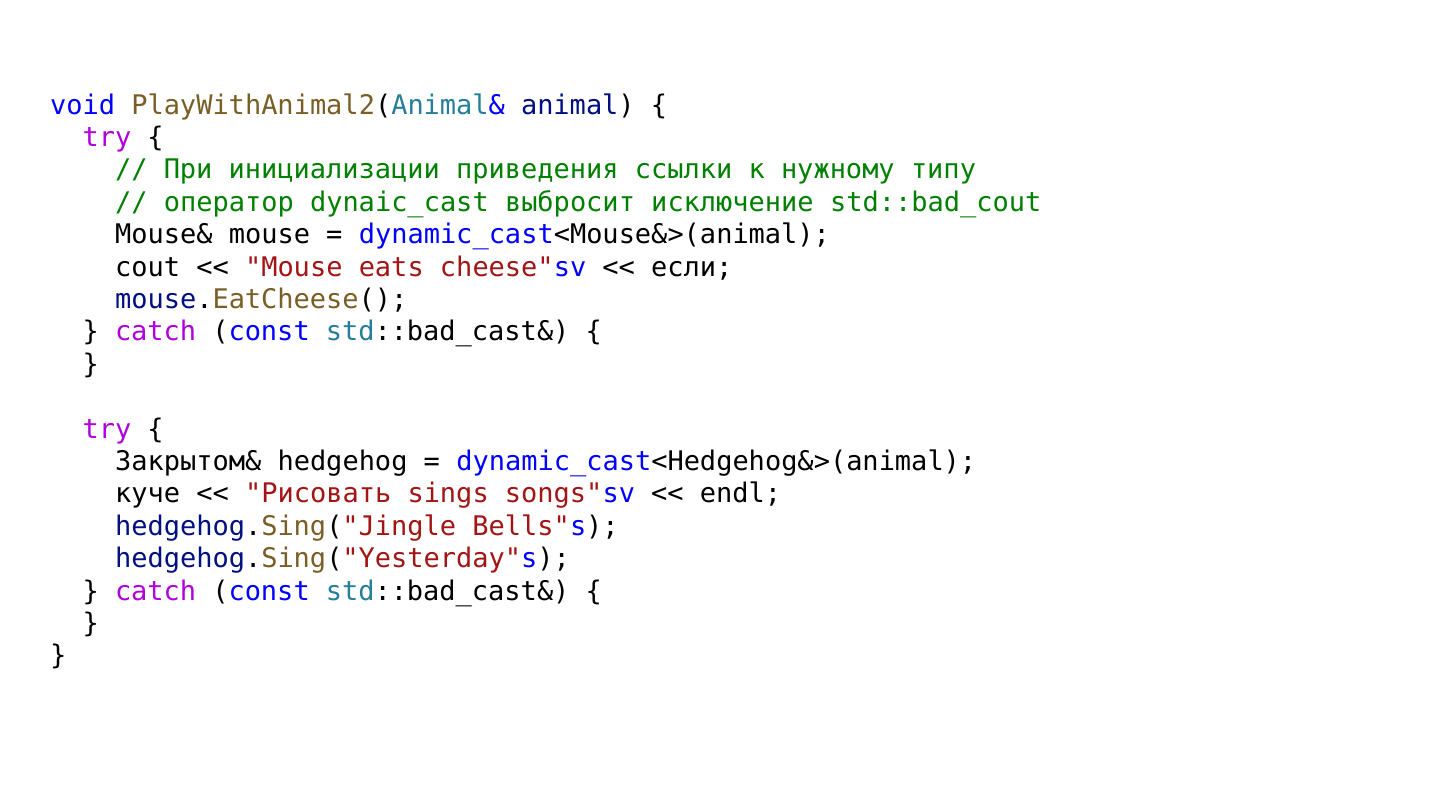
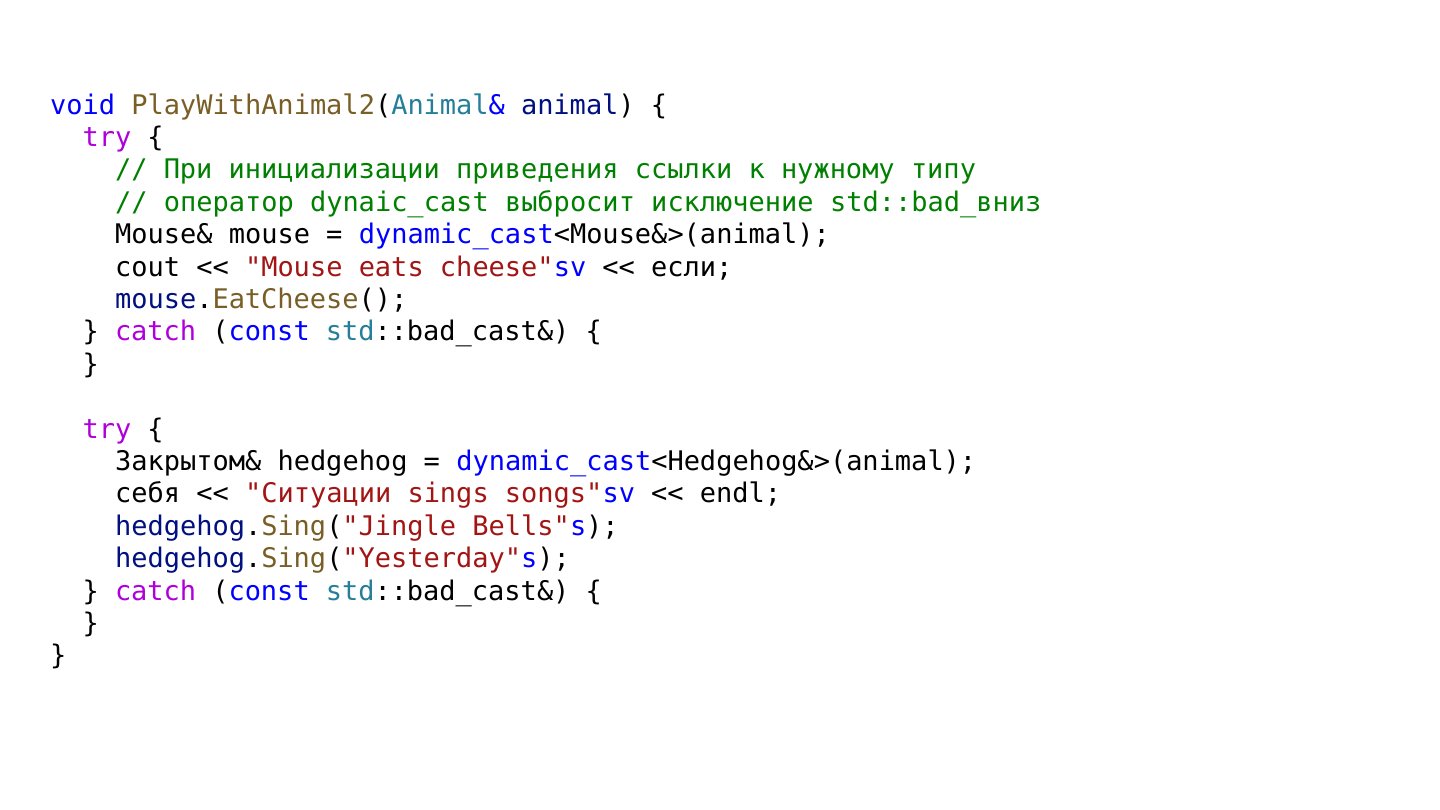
std::bad_cout: std::bad_cout -> std::bad_вниз (936, 202)
куче: куче -> себя (148, 494)
Рисовать: Рисовать -> Ситуации (318, 494)
